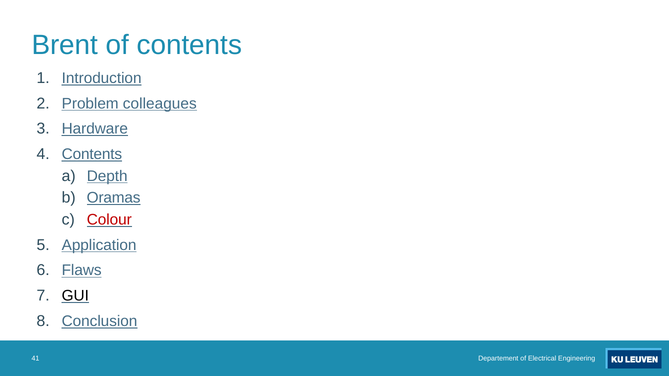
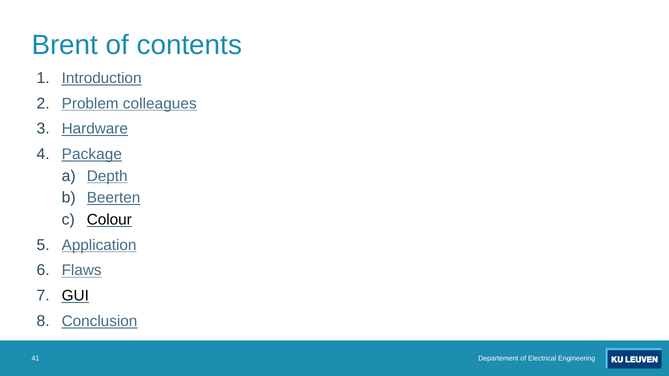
Contents: Contents -> Package (92, 154)
Oramas: Oramas -> Beerten (114, 198)
Colour colour: red -> black (109, 220)
